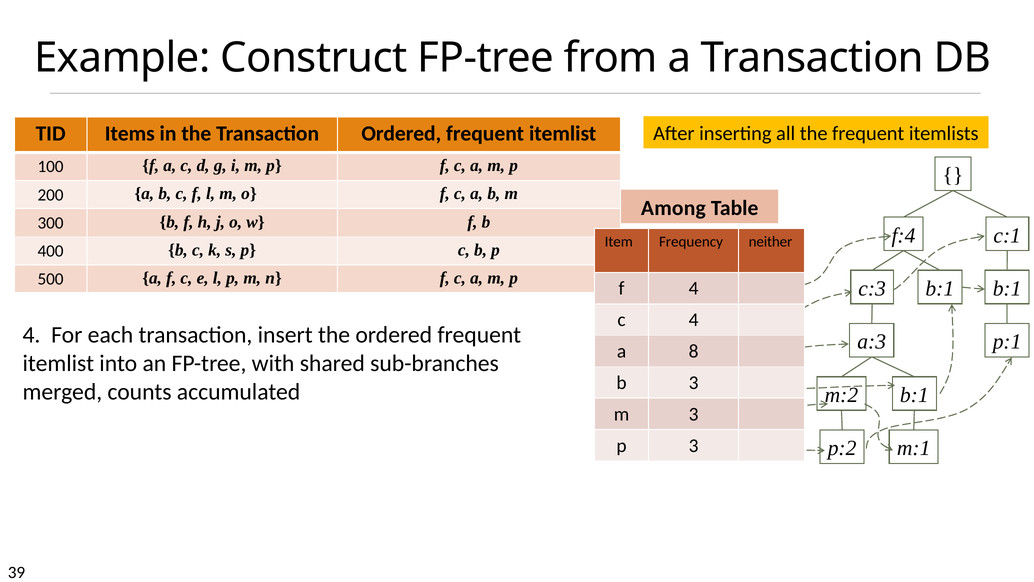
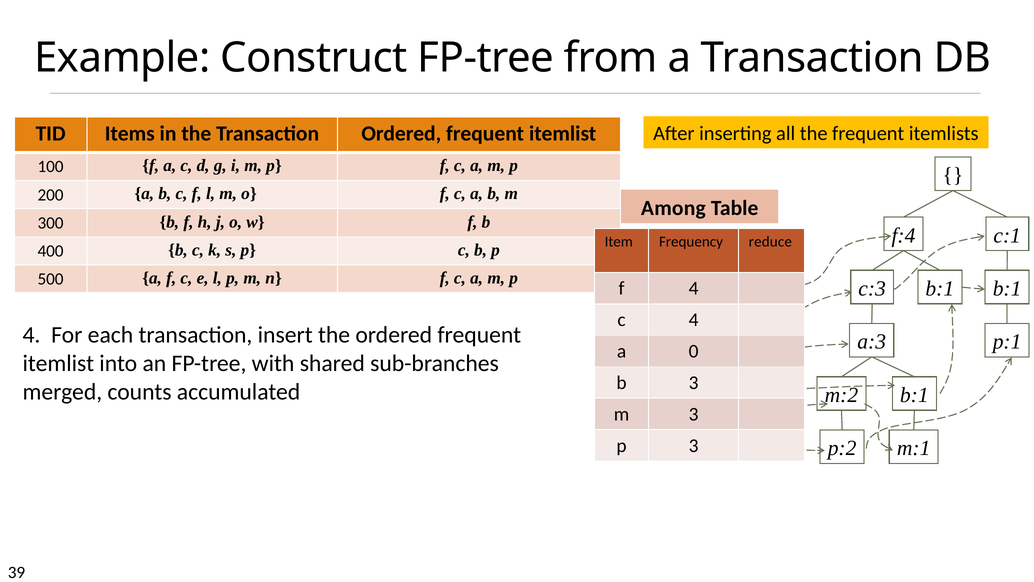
neither: neither -> reduce (770, 241)
8: 8 -> 0 (694, 351)
